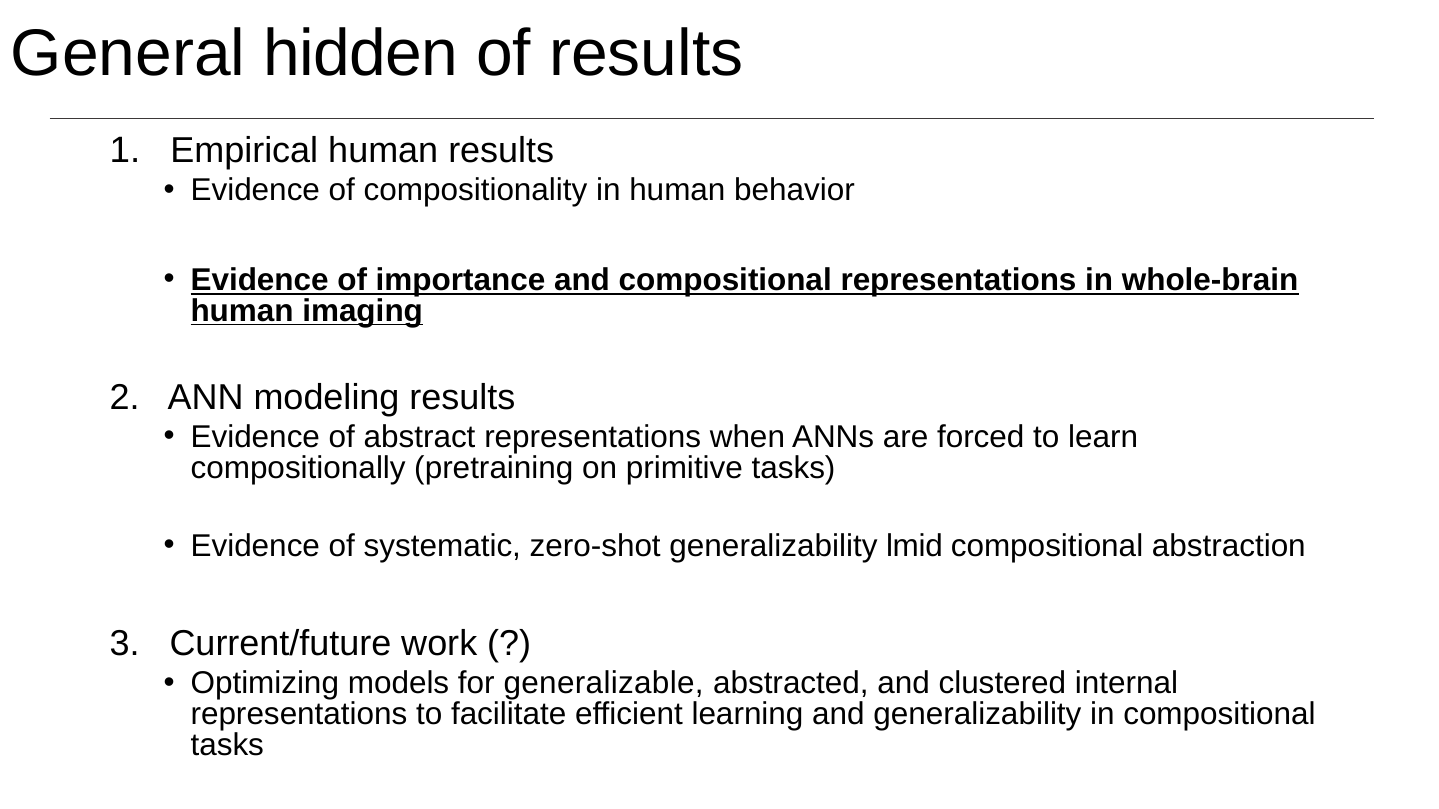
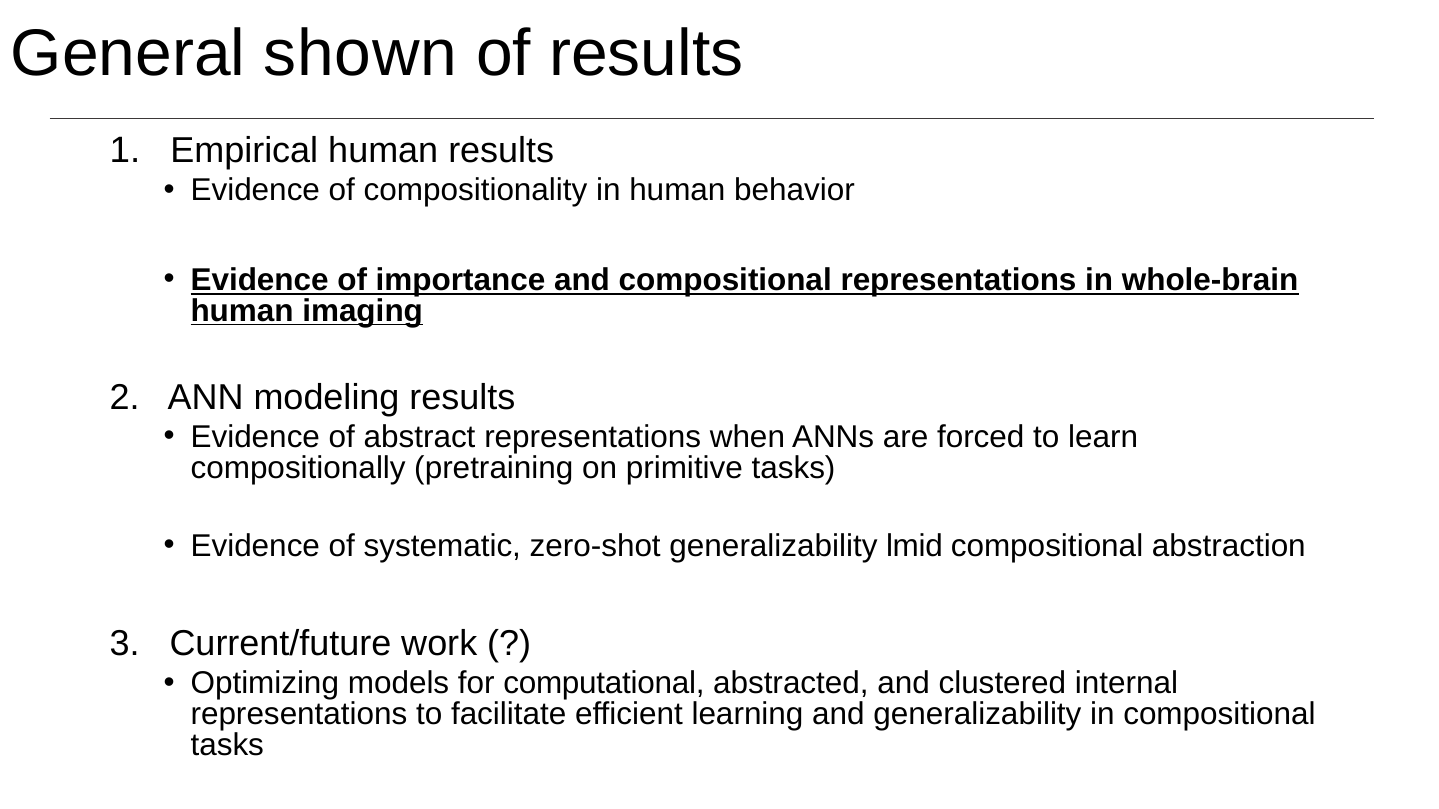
hidden: hidden -> shown (360, 54)
generalizable: generalizable -> computational (604, 684)
